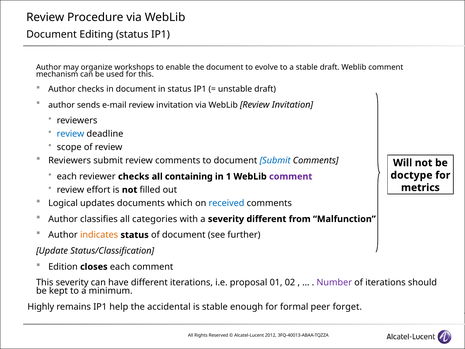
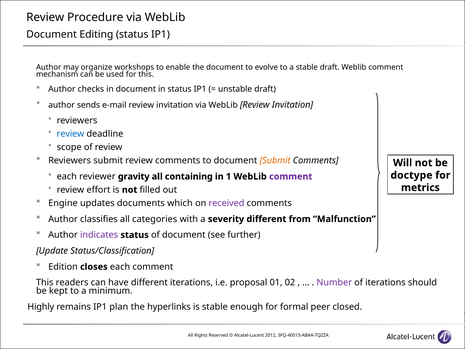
Submit colour: blue -> orange (275, 160)
reviewer checks: checks -> gravity (134, 176)
Logical: Logical -> Engine (63, 203)
received colour: blue -> purple (226, 203)
indicates colour: orange -> purple (99, 235)
This severity: severity -> readers (72, 282)
help: help -> plan (119, 306)
accidental: accidental -> hyperlinks (169, 306)
forget: forget -> closed (347, 306)
